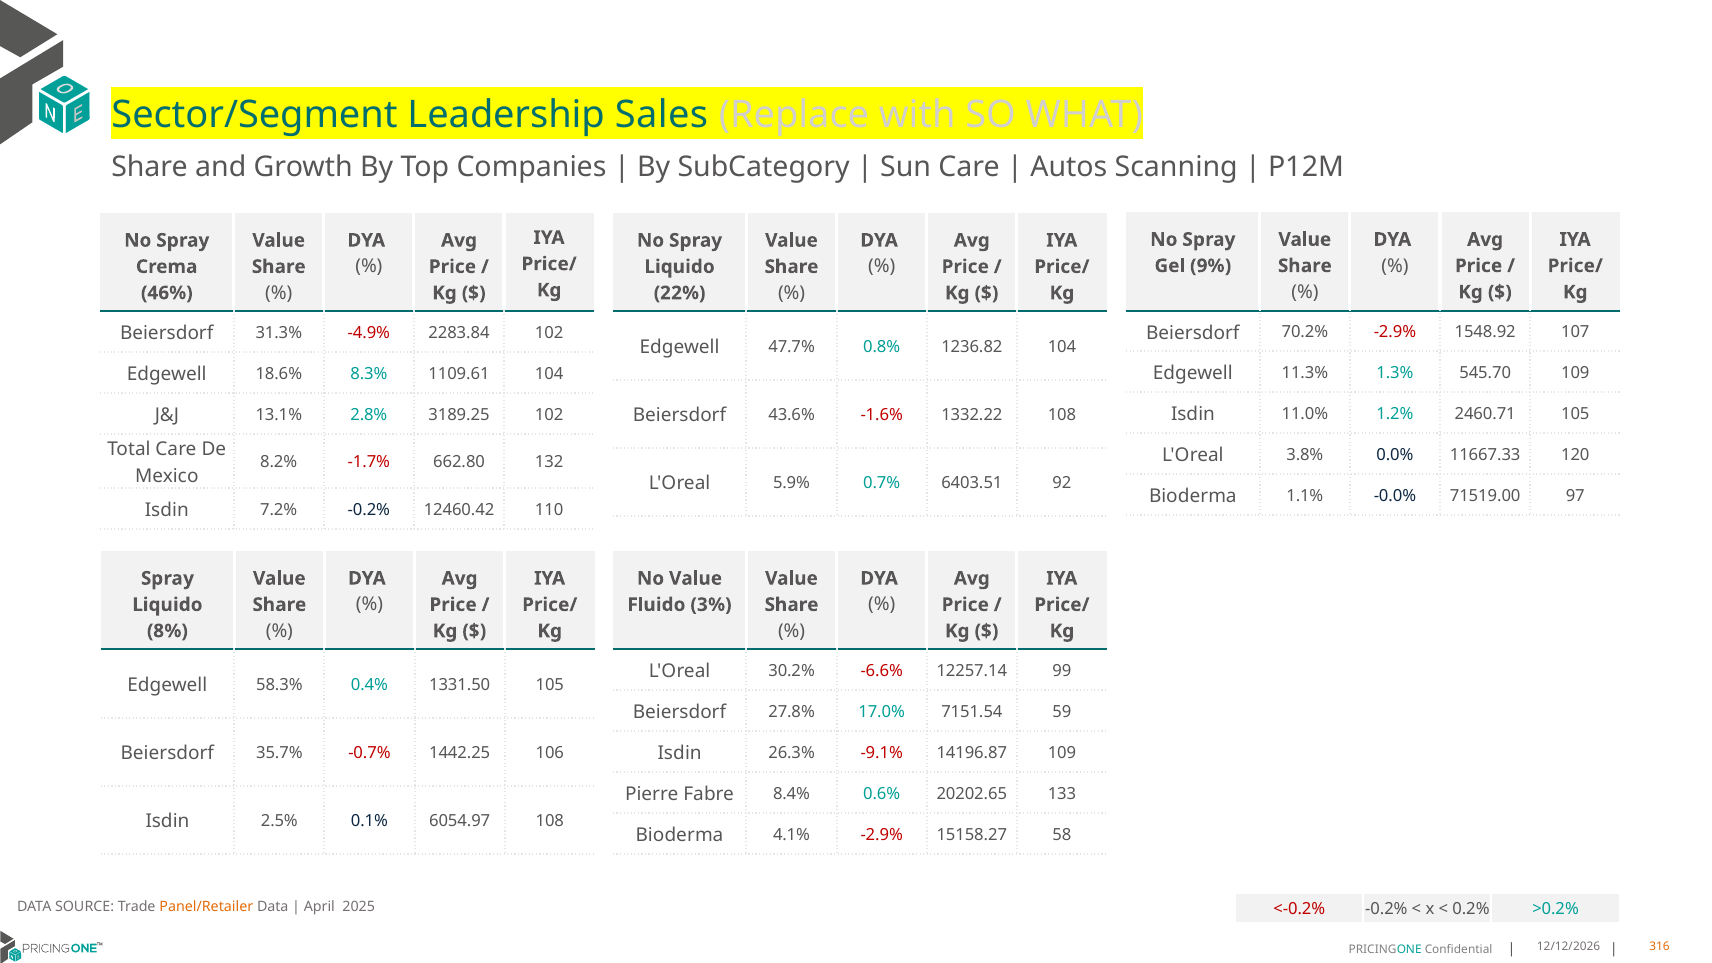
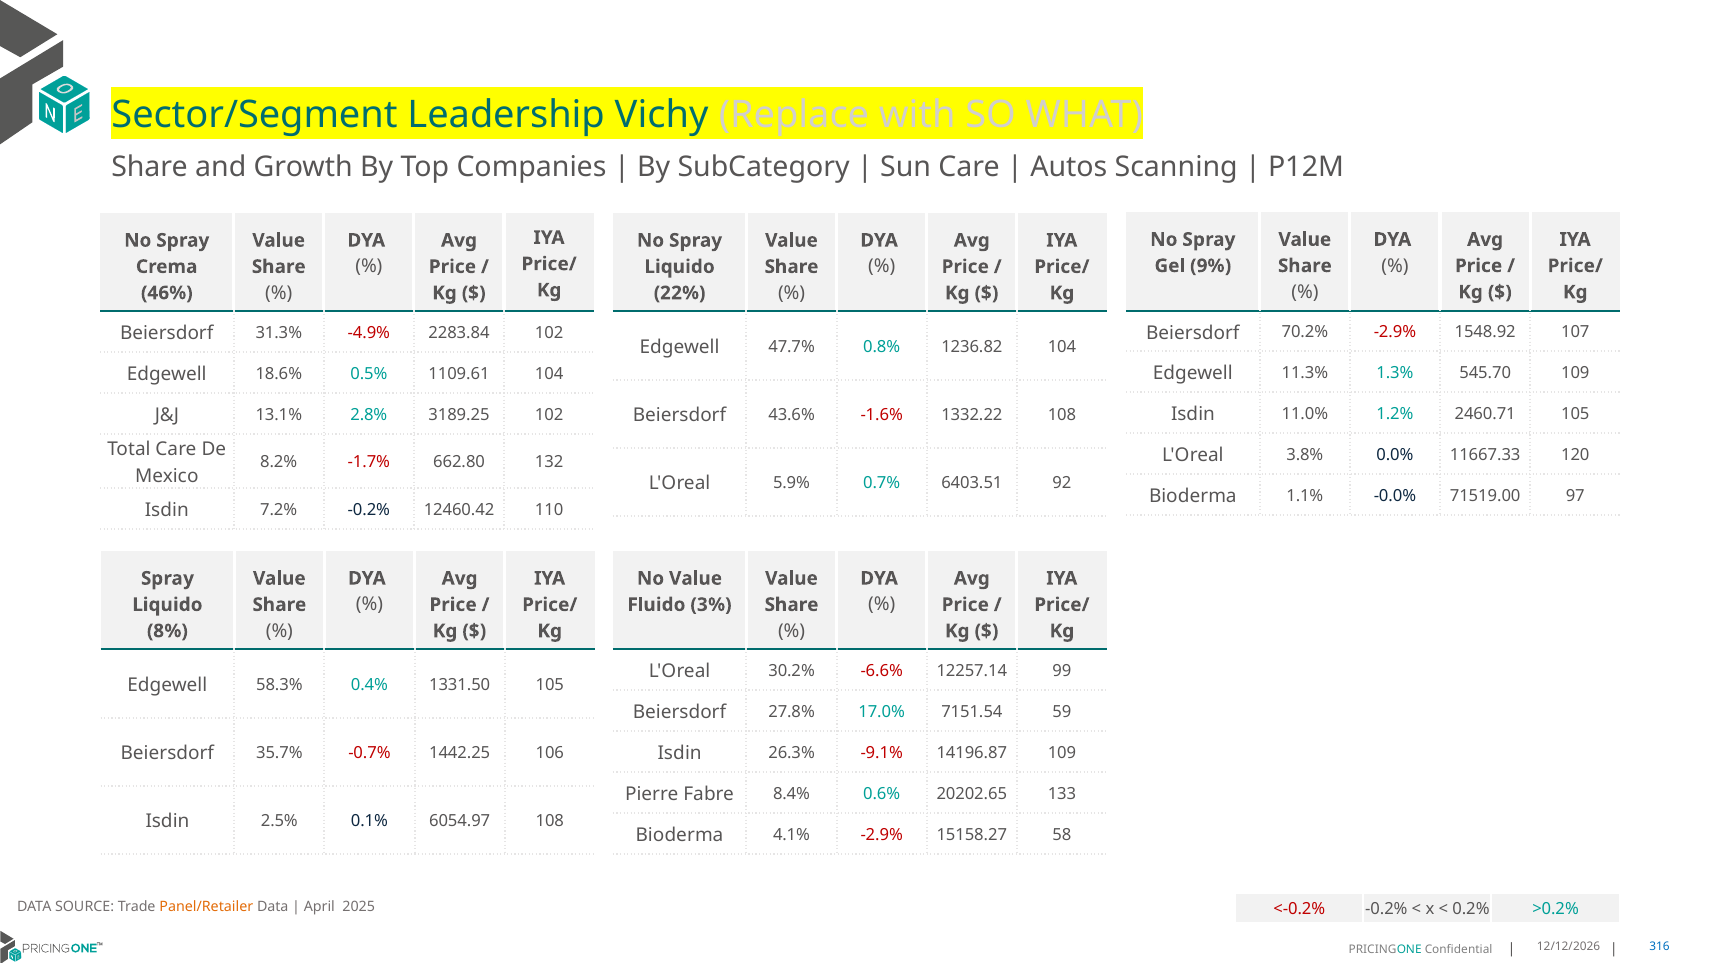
Sales: Sales -> Vichy (662, 115)
8.3%: 8.3% -> 0.5% (369, 374)
316 colour: orange -> blue (1660, 947)
